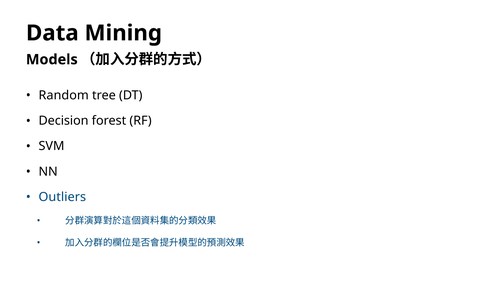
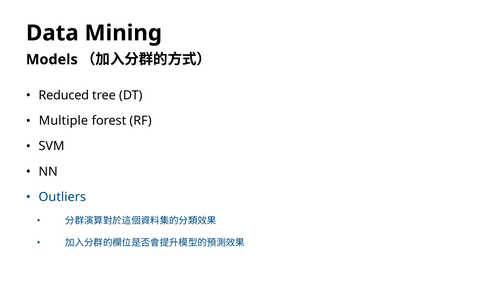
Random: Random -> Reduced (64, 96)
Decision: Decision -> Multiple (63, 121)
